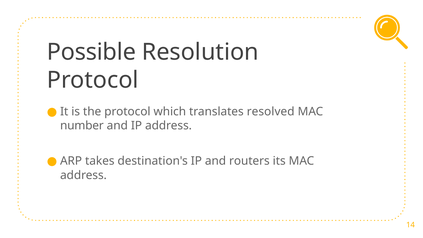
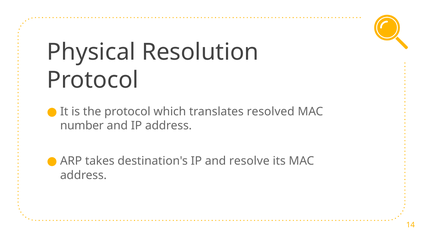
Possible: Possible -> Physical (91, 52)
routers: routers -> resolve (249, 161)
